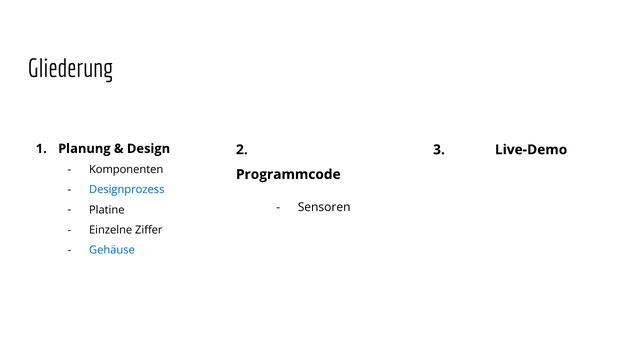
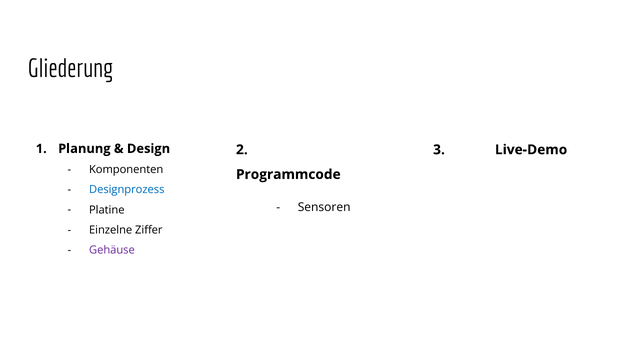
Gehäuse colour: blue -> purple (112, 250)
